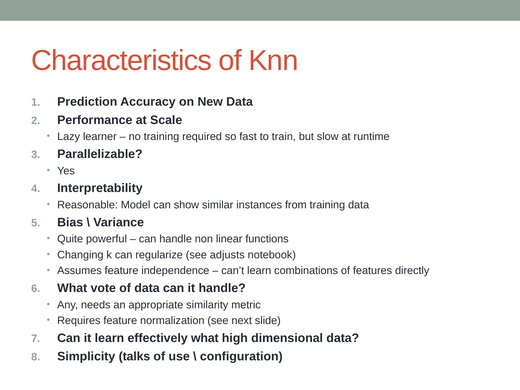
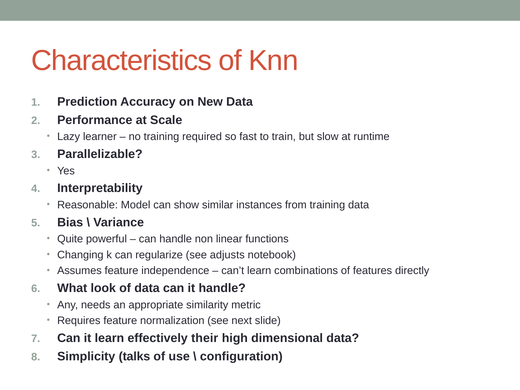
vote: vote -> look (103, 288)
effectively what: what -> their (205, 338)
